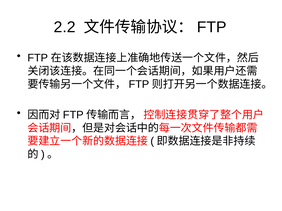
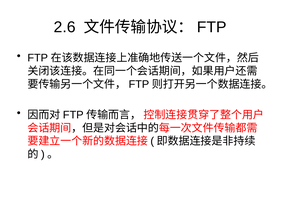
2.2: 2.2 -> 2.6 (65, 27)
